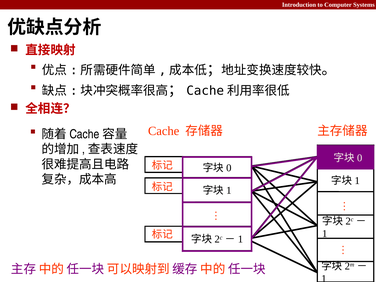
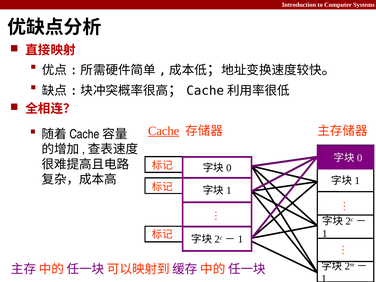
Cache underline: none -> present (164, 131)
